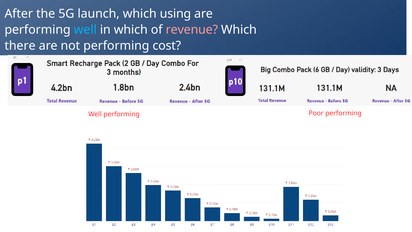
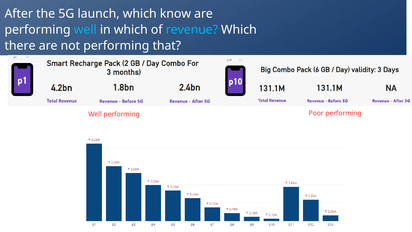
using: using -> know (175, 14)
revenue colour: pink -> light blue (192, 30)
cost: cost -> that (167, 46)
